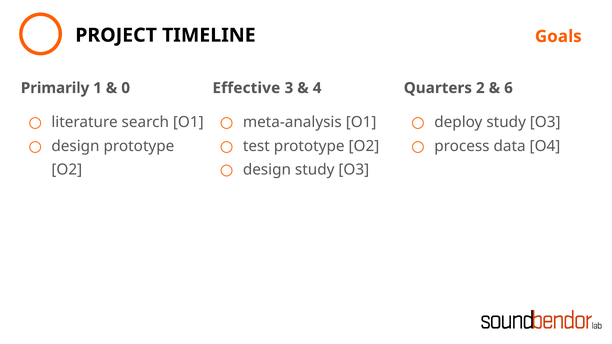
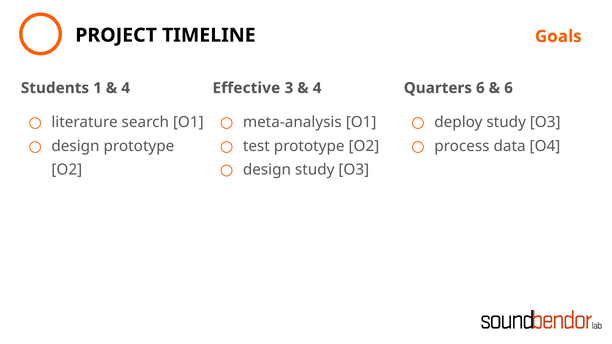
Primarily: Primarily -> Students (55, 88)
0: 0 -> 4 (126, 88)
Quarters 2: 2 -> 6 (480, 88)
